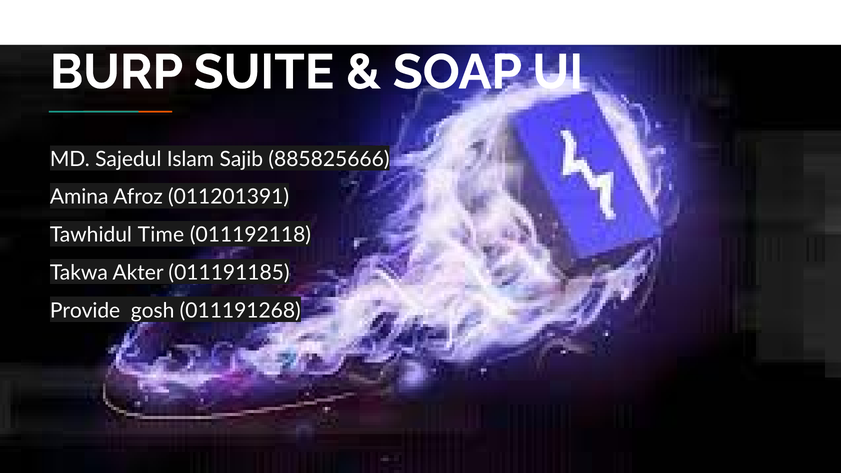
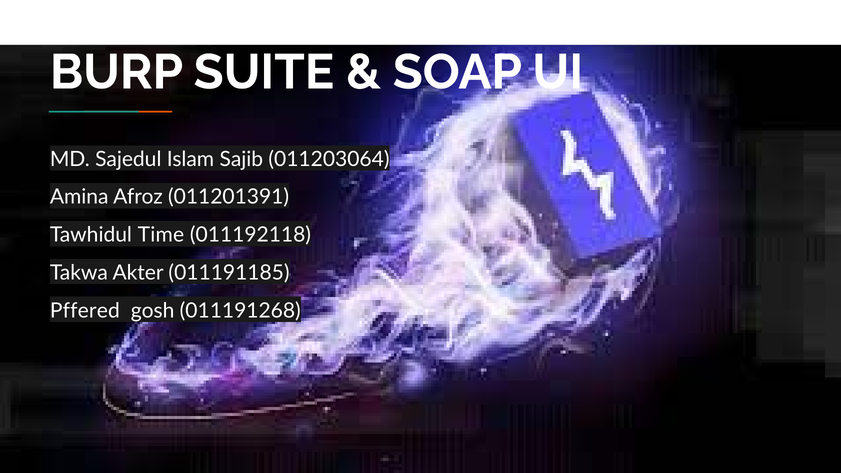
885825666: 885825666 -> 011203064 (329, 159)
Provide: Provide -> Pffered (85, 311)
